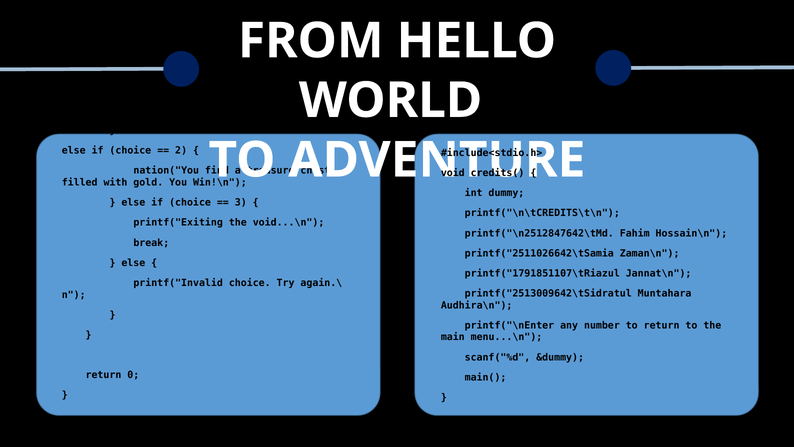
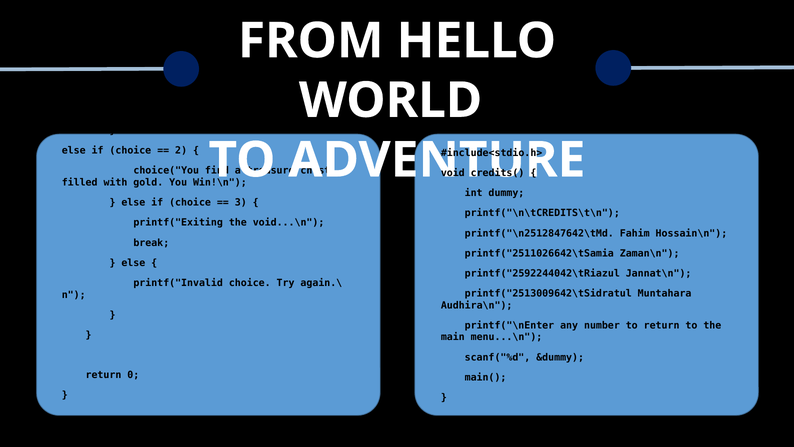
nation("You: nation("You -> choice("You (166, 171)
printf("1791851107\tRiazul: printf("1791851107\tRiazul -> printf("2592244042\tRiazul (542, 273)
